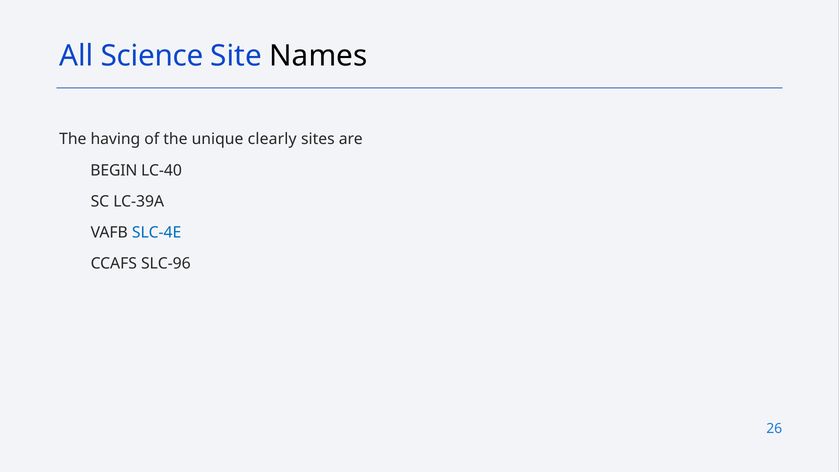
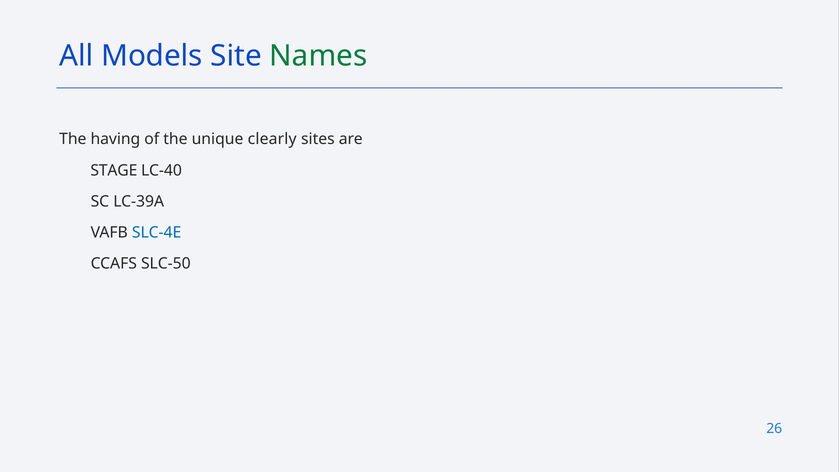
Science: Science -> Models (152, 56)
Names colour: black -> green (318, 56)
BEGIN: BEGIN -> STAGE (114, 170)
SLC-96: SLC-96 -> SLC-50 (166, 264)
